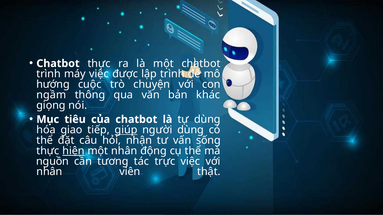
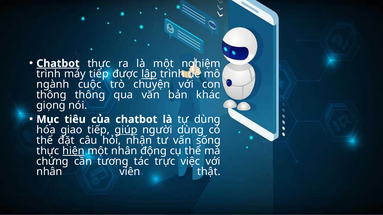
Chatbot underline: none -> present (58, 64)
một chatbot: chatbot -> nghiệm (201, 64)
máy việc: việc -> tiếp (99, 74)
lập underline: none -> present (149, 74)
hướng: hướng -> ngành (53, 85)
ngầm: ngầm -> thông (51, 95)
nguồn: nguồn -> chứng (53, 162)
